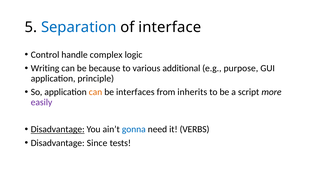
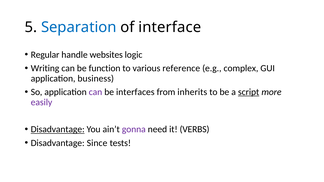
Control: Control -> Regular (45, 55)
complex: complex -> websites (106, 55)
because: because -> function (105, 68)
additional: additional -> reference (181, 68)
purpose: purpose -> complex (241, 68)
principle: principle -> business (96, 79)
can colour: orange -> purple (95, 92)
script underline: none -> present (249, 92)
gonna colour: blue -> purple (134, 130)
